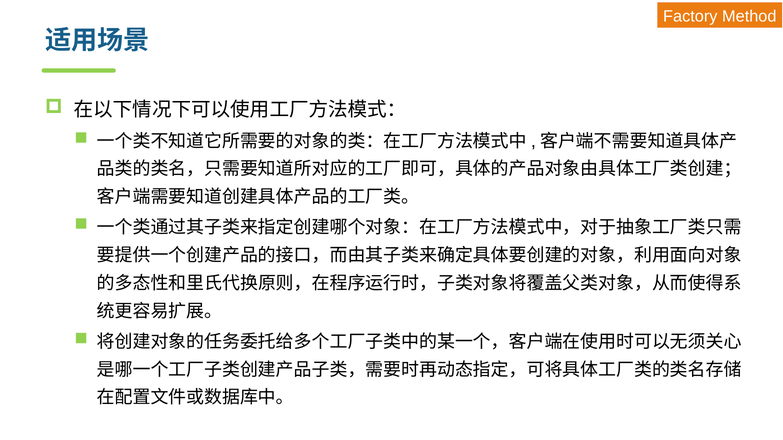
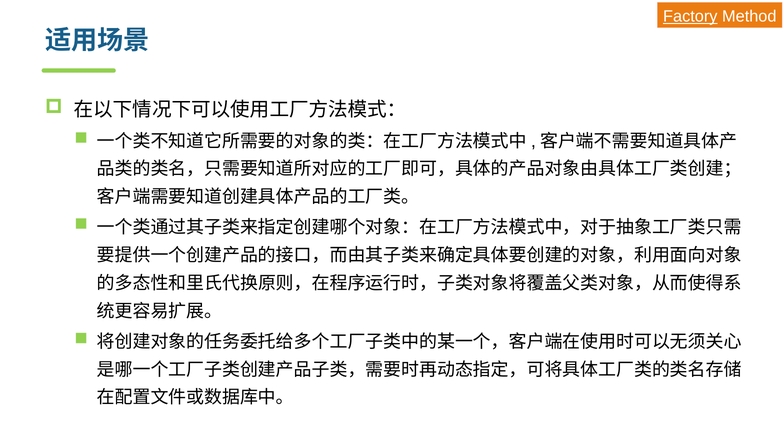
Factory underline: none -> present (690, 16)
